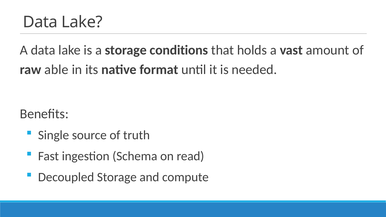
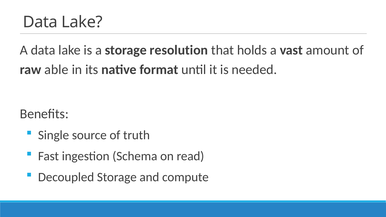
conditions: conditions -> resolution (179, 50)
